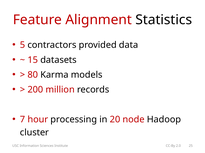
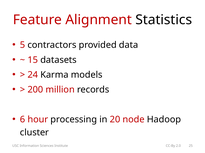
80: 80 -> 24 (33, 75)
7: 7 -> 6 (23, 120)
